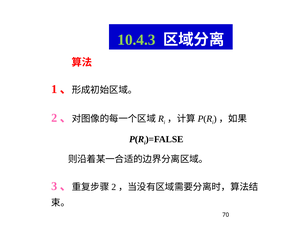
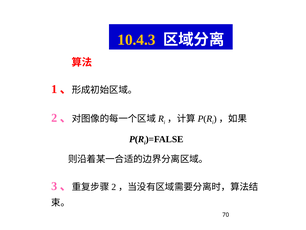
10.4.3 colour: light green -> yellow (136, 40)
